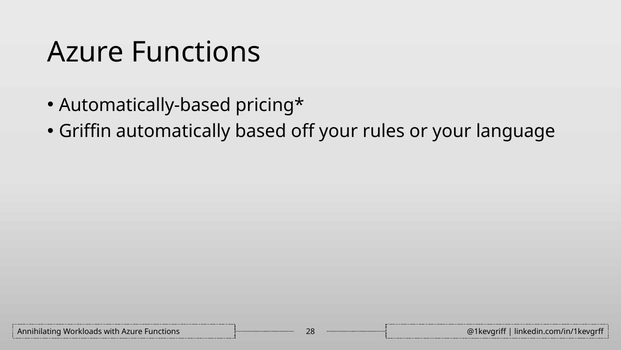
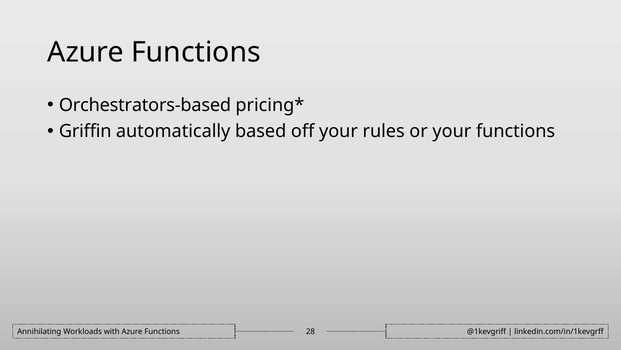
Automatically-based: Automatically-based -> Orchestrators-based (145, 105)
your language: language -> functions (516, 131)
